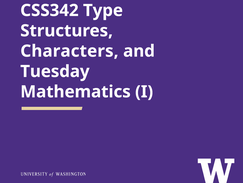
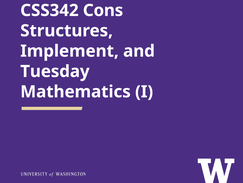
Type: Type -> Cons (103, 10)
Characters: Characters -> Implement (70, 51)
